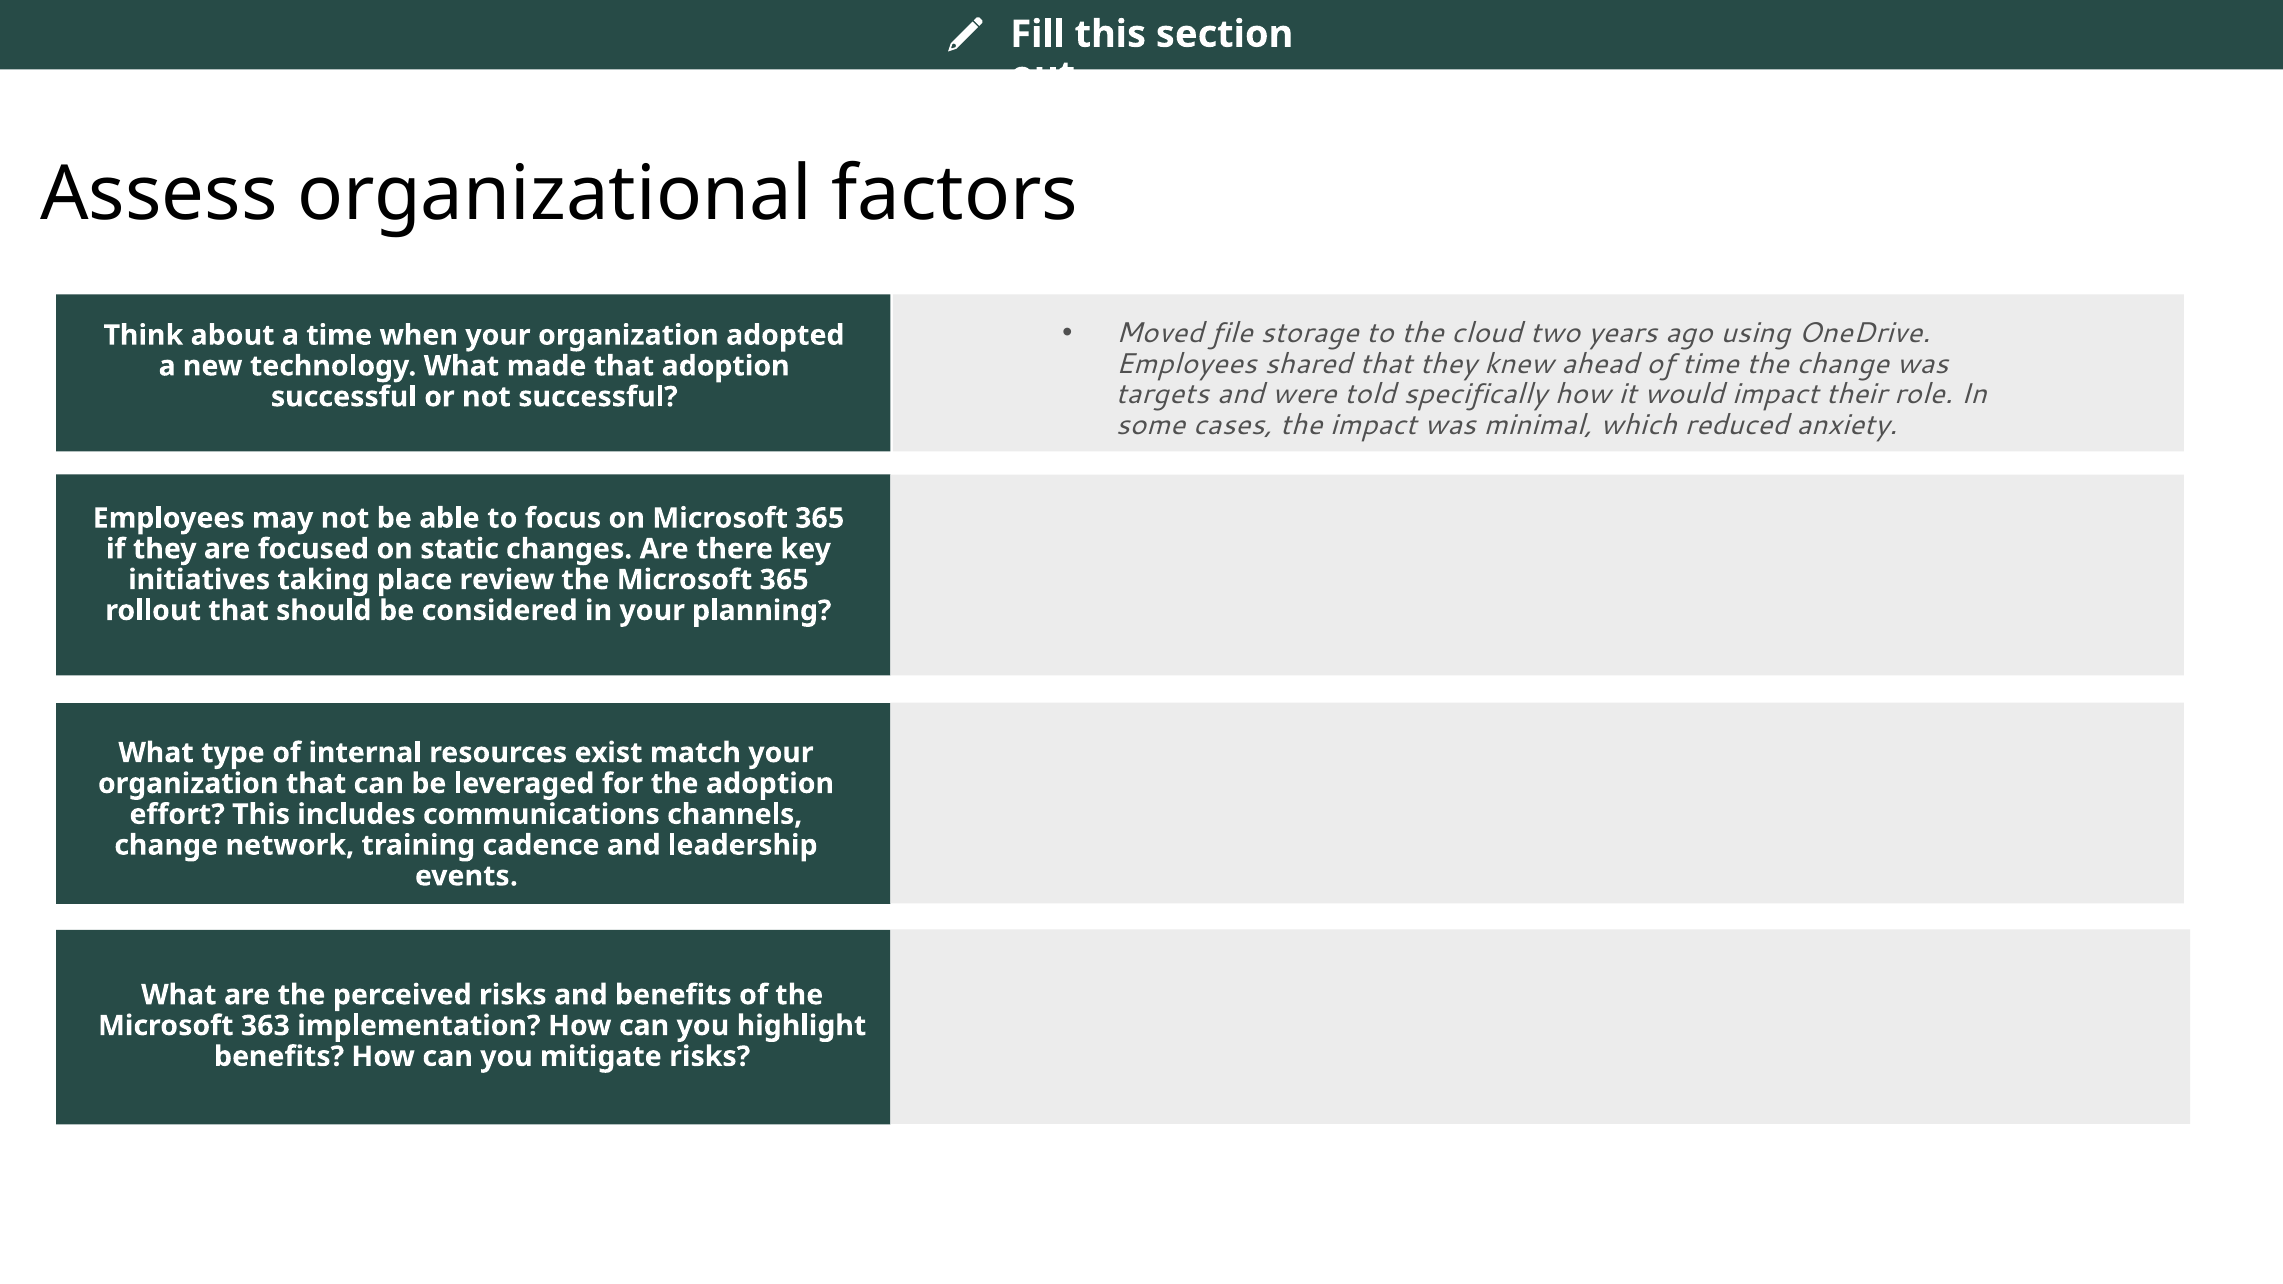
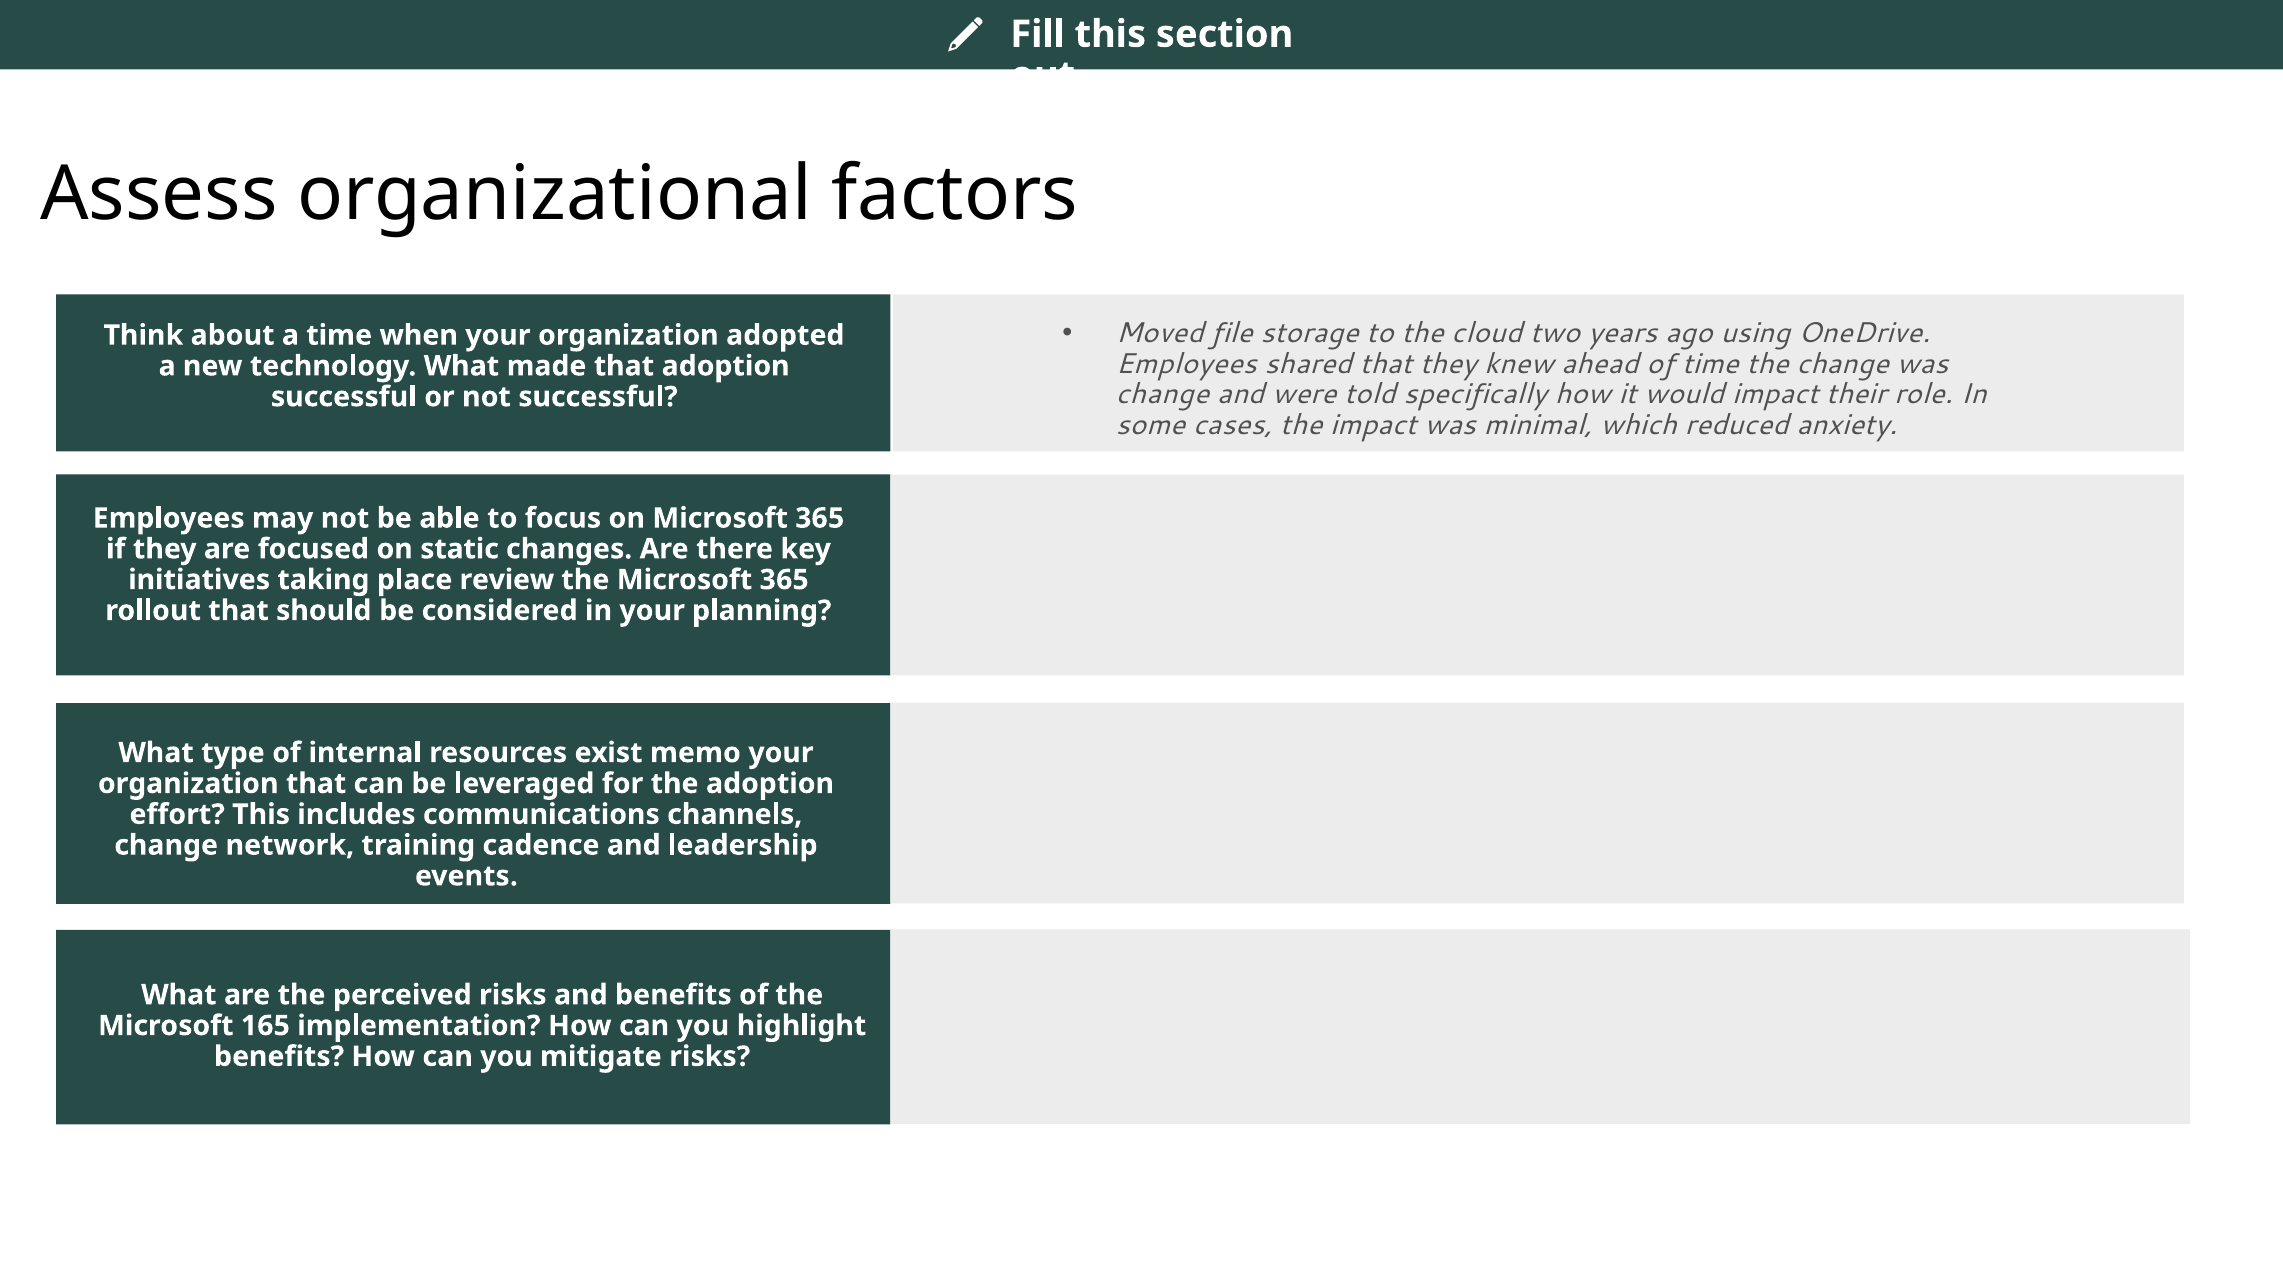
targets: targets -> change (1162, 395)
match: match -> memo (695, 753)
363: 363 -> 165 (265, 1026)
